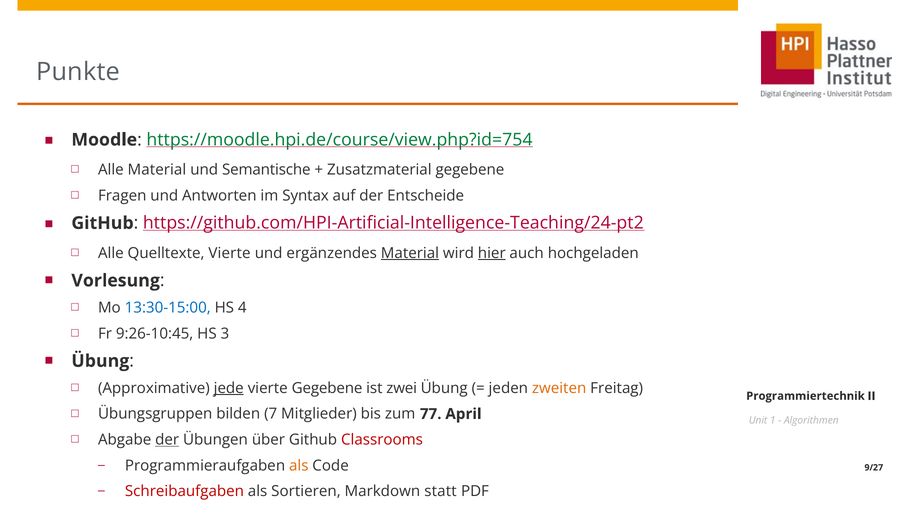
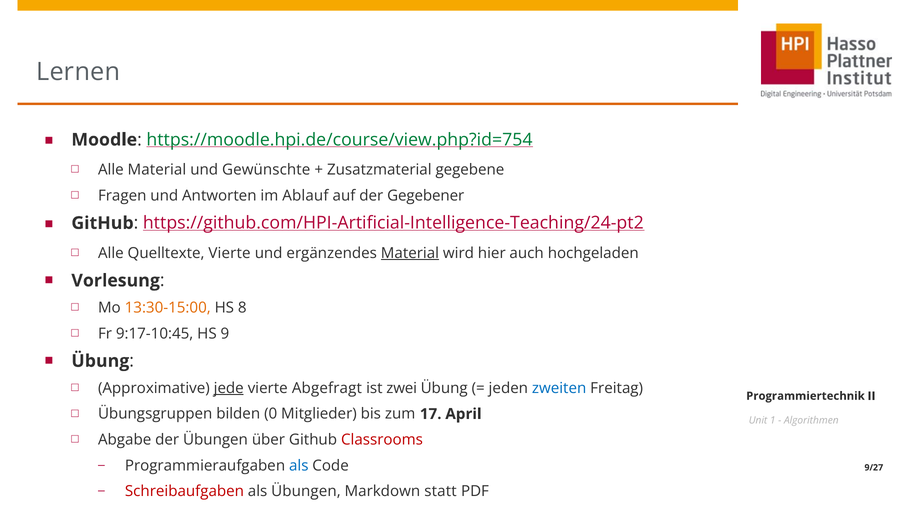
Punkte: Punkte -> Lernen (78, 72)
Semantische: Semantische -> Gewünschte (266, 170)
Syntax: Syntax -> Ablauf (305, 196)
Entscheide: Entscheide -> Gegebener (426, 196)
hier underline: present -> none (492, 253)
13:30-15:00 colour: blue -> orange (168, 308)
4: 4 -> 8 (242, 308)
9:26-10:45: 9:26-10:45 -> 9:17-10:45 (155, 333)
3: 3 -> 9 (225, 333)
vierte Gegebene: Gegebene -> Abgefragt (327, 388)
zweiten colour: orange -> blue (559, 388)
7: 7 -> 0 (271, 414)
77: 77 -> 17 (431, 414)
der underline: present -> none (167, 440)
als colour: orange -> blue (299, 465)
als Sortieren: Sortieren -> Übungen (306, 491)
